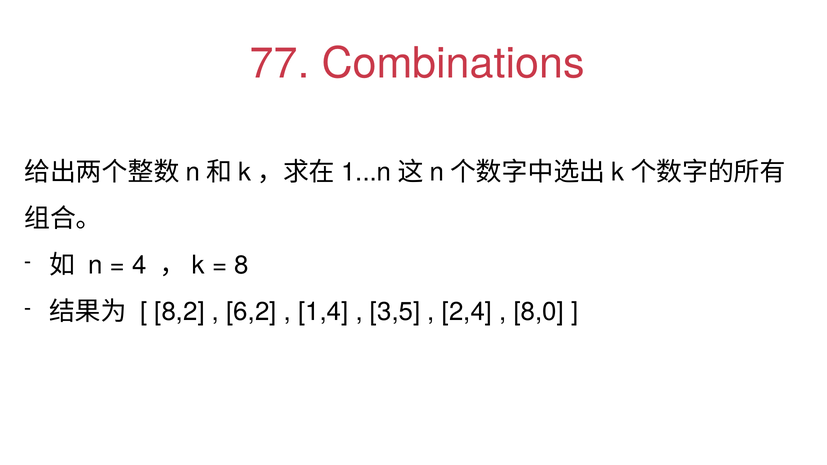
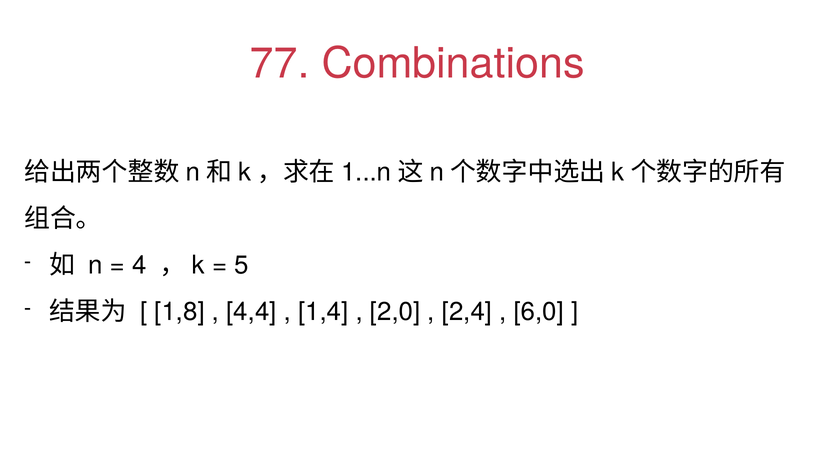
8: 8 -> 5 (242, 265)
8,2: 8,2 -> 1,8 (180, 312)
6,2: 6,2 -> 4,4 (251, 312)
3,5: 3,5 -> 2,0 (395, 312)
8,0: 8,0 -> 6,0 (539, 312)
